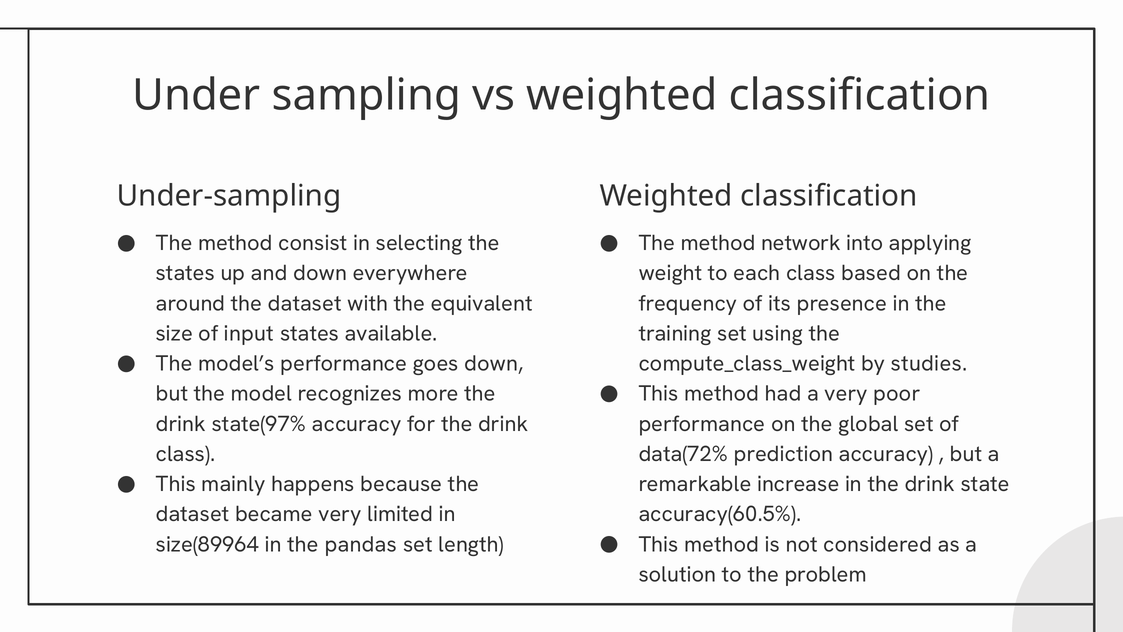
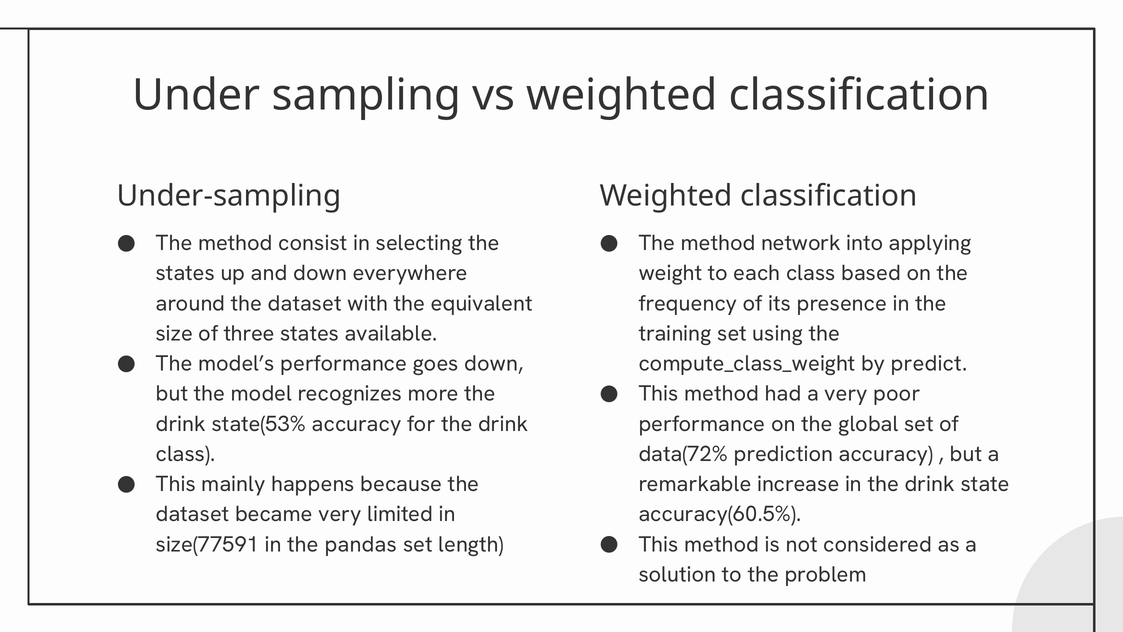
input: input -> three (249, 333)
studies: studies -> predict (929, 363)
state(97%: state(97% -> state(53% (259, 424)
size(89964: size(89964 -> size(77591 (207, 544)
